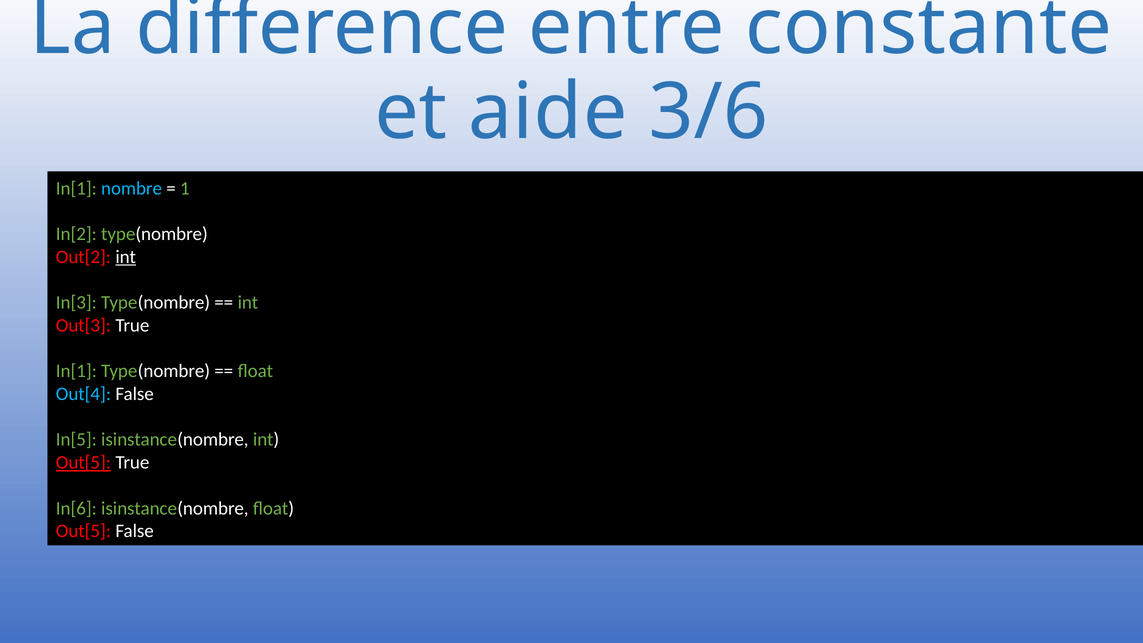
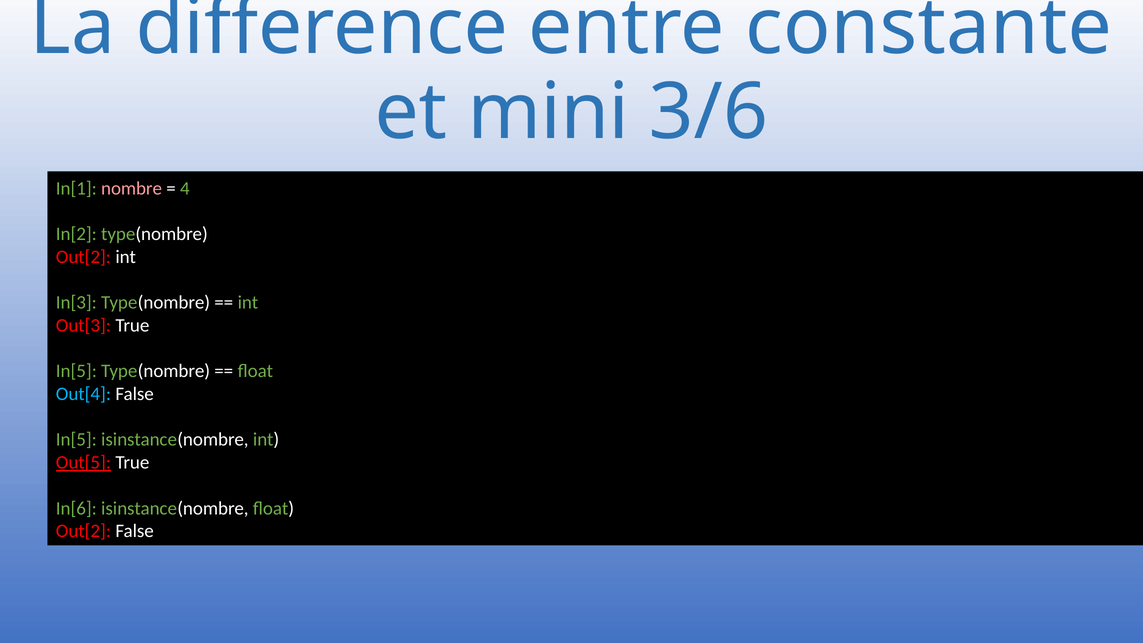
aide: aide -> mini (548, 112)
nombre colour: light blue -> pink (132, 188)
1: 1 -> 4 (185, 188)
int underline: present -> none (126, 257)
In[1: In[1 -> In[5 (76, 371)
Out[5: Out[5 -> Out[2 (83, 531)
